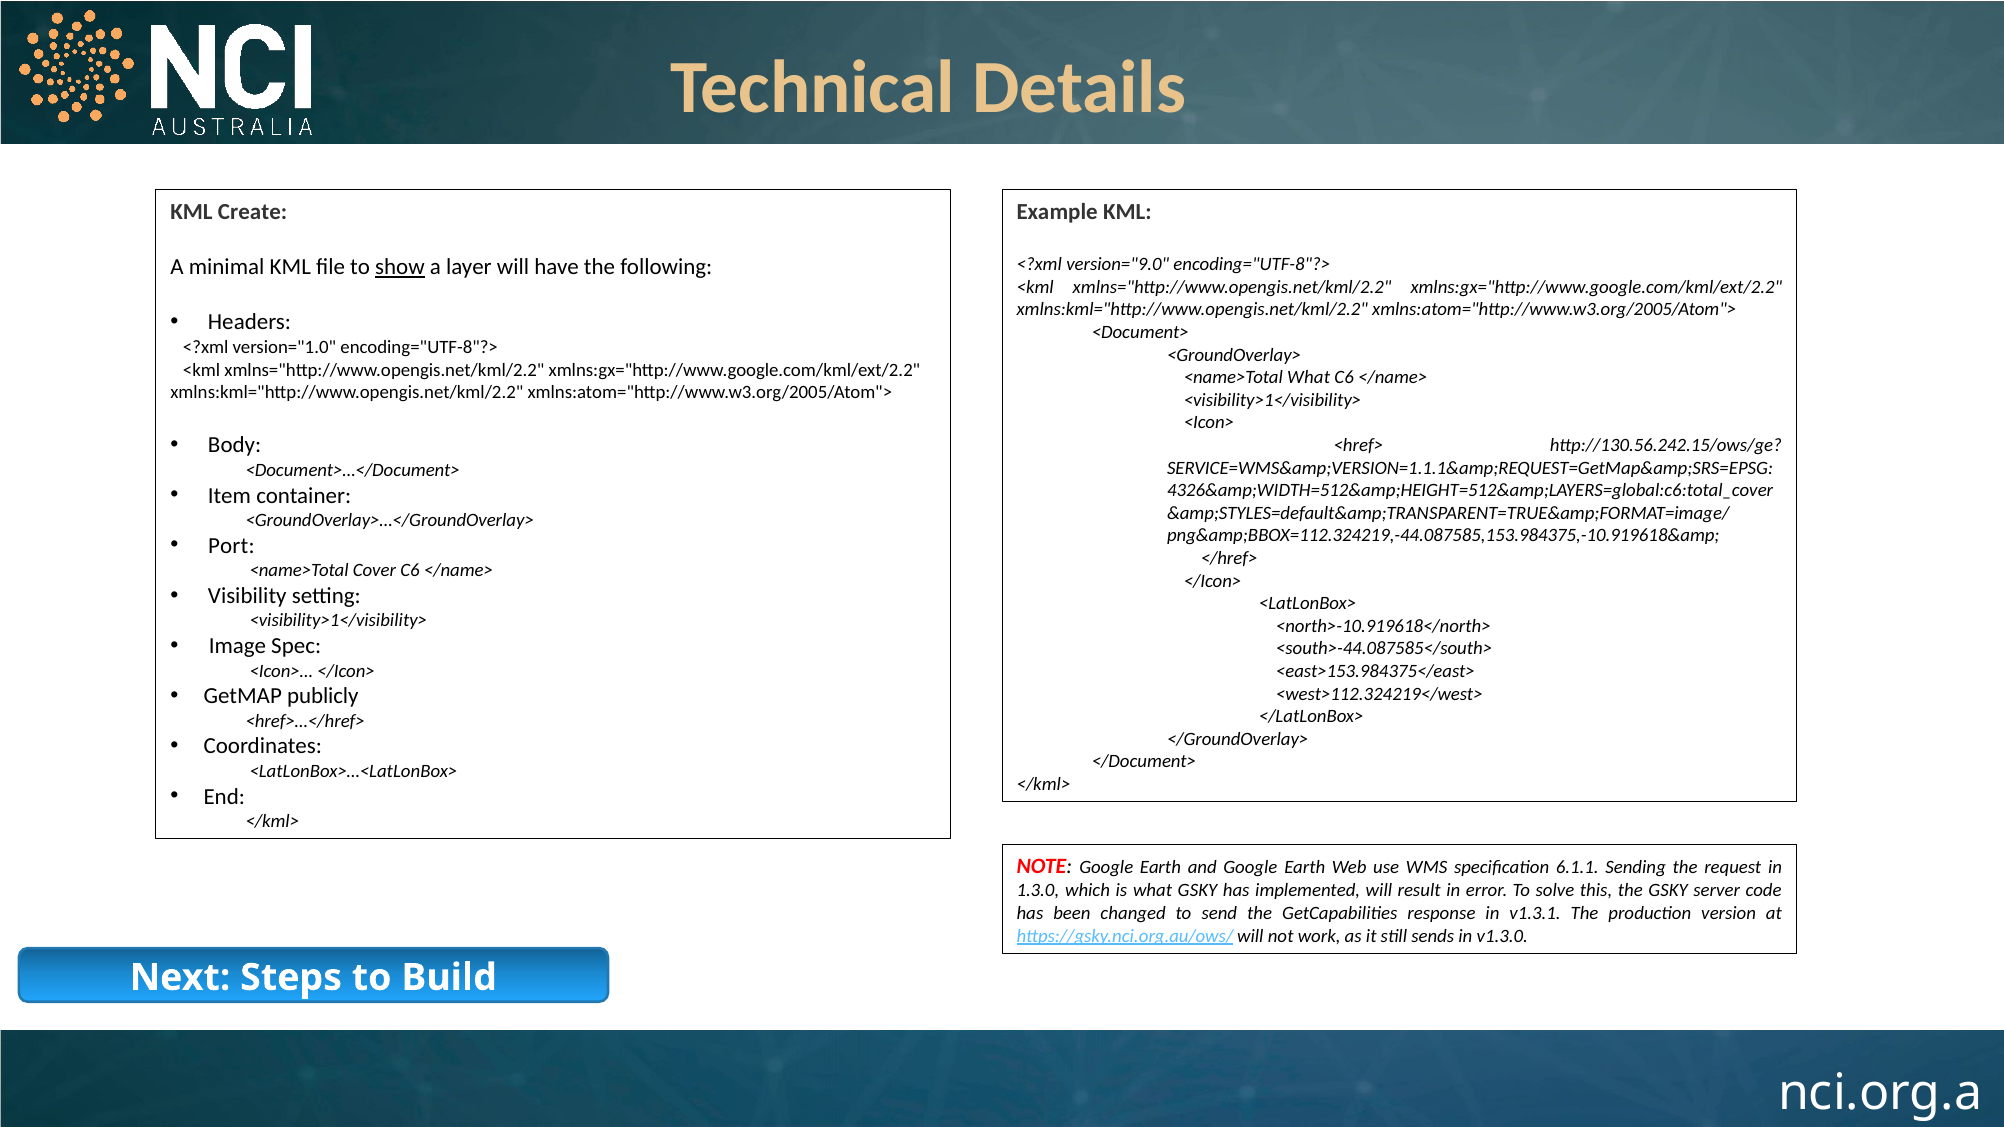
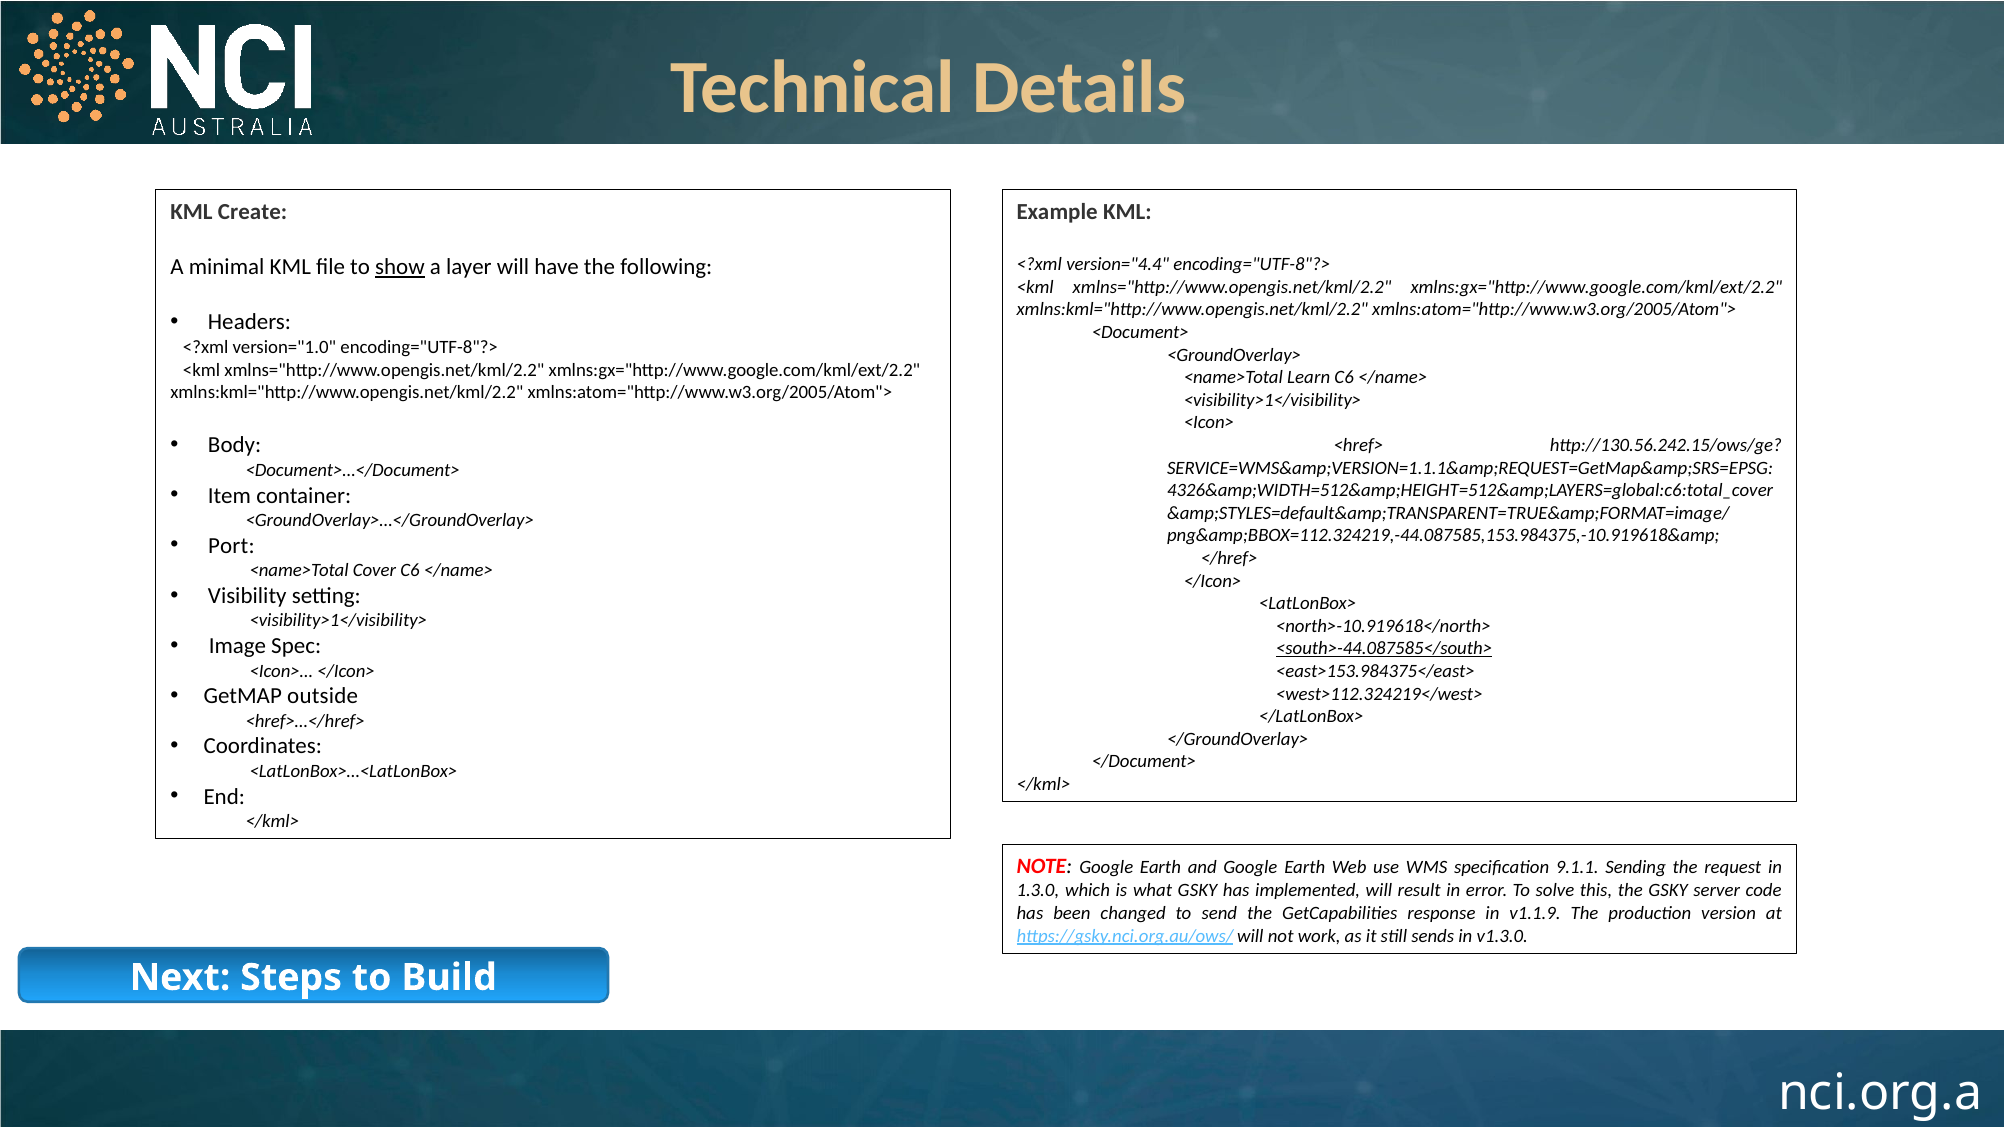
version="9.0: version="9.0 -> version="4.4 (1118, 265)
<name>Total What: What -> Learn (1309, 378)
<south>-44.087585</south> underline: none -> present (1384, 649)
publicly: publicly -> outside (323, 696)
6.1.1: 6.1.1 -> 9.1.1 (1577, 868)
v1.3.1: v1.3.1 -> v1.1.9 (1535, 914)
